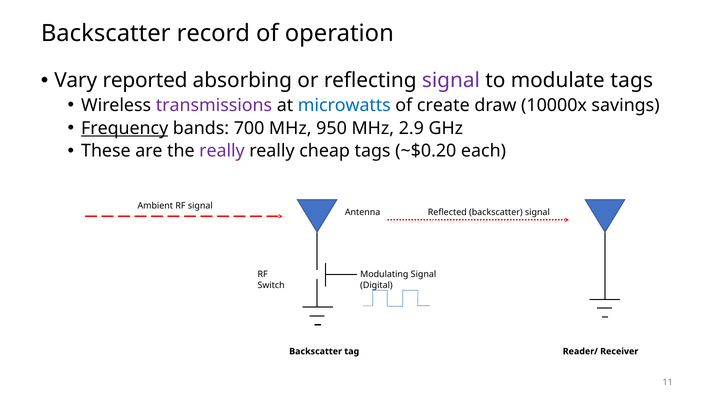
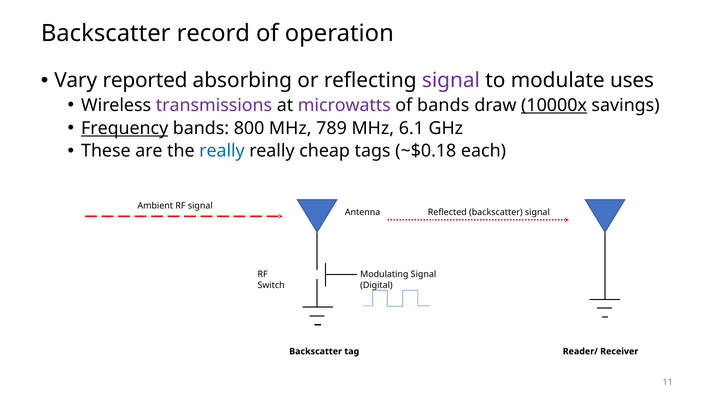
modulate tags: tags -> uses (632, 81)
microwatts colour: blue -> purple (344, 105)
of create: create -> bands (443, 105)
10000x underline: none -> present (554, 105)
700: 700 -> 800 (249, 128)
950: 950 -> 789 (332, 128)
2.9: 2.9 -> 6.1 (411, 128)
really colour: purple -> blue (222, 151)
~$0.20: ~$0.20 -> ~$0.18 (426, 151)
